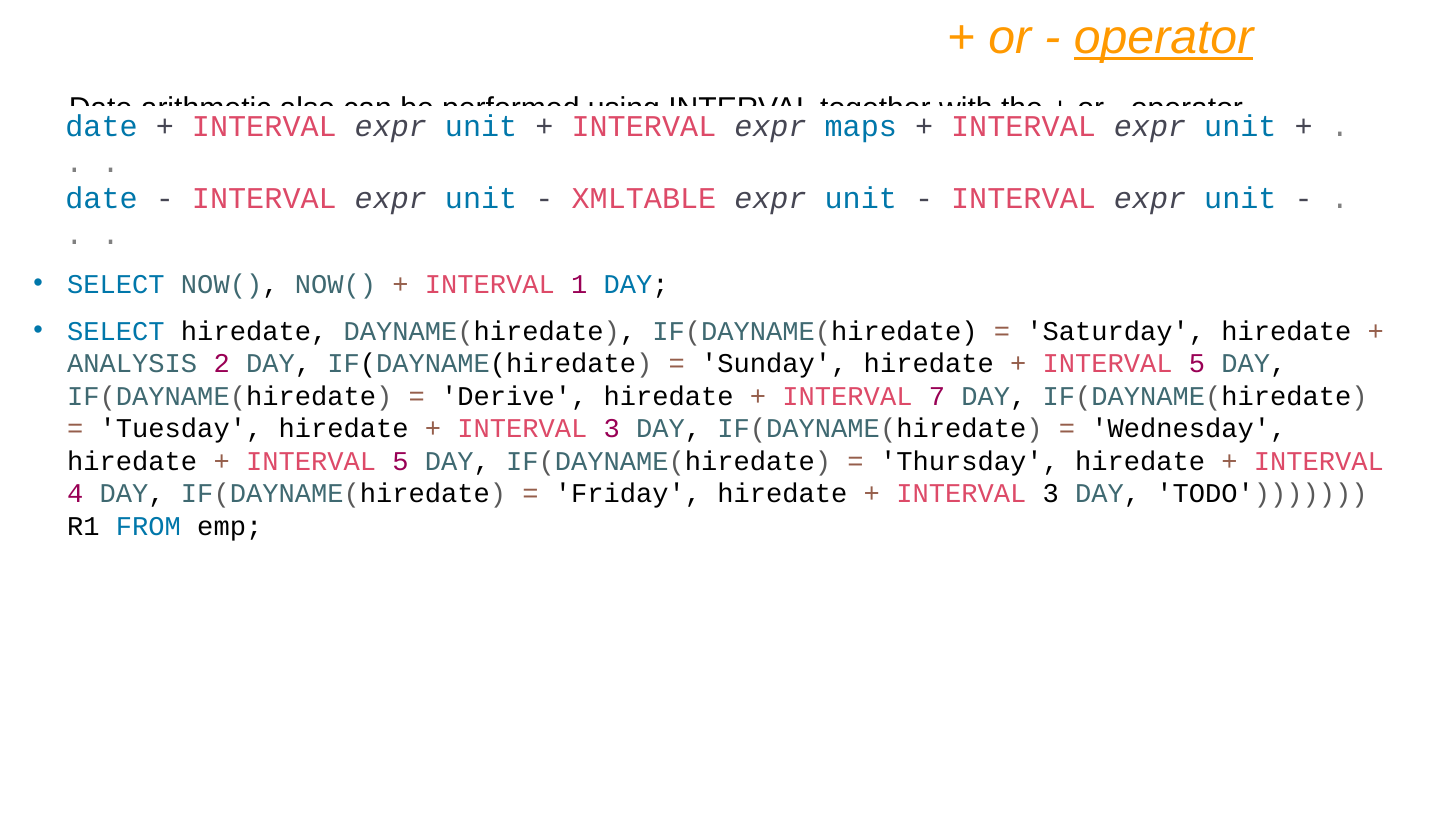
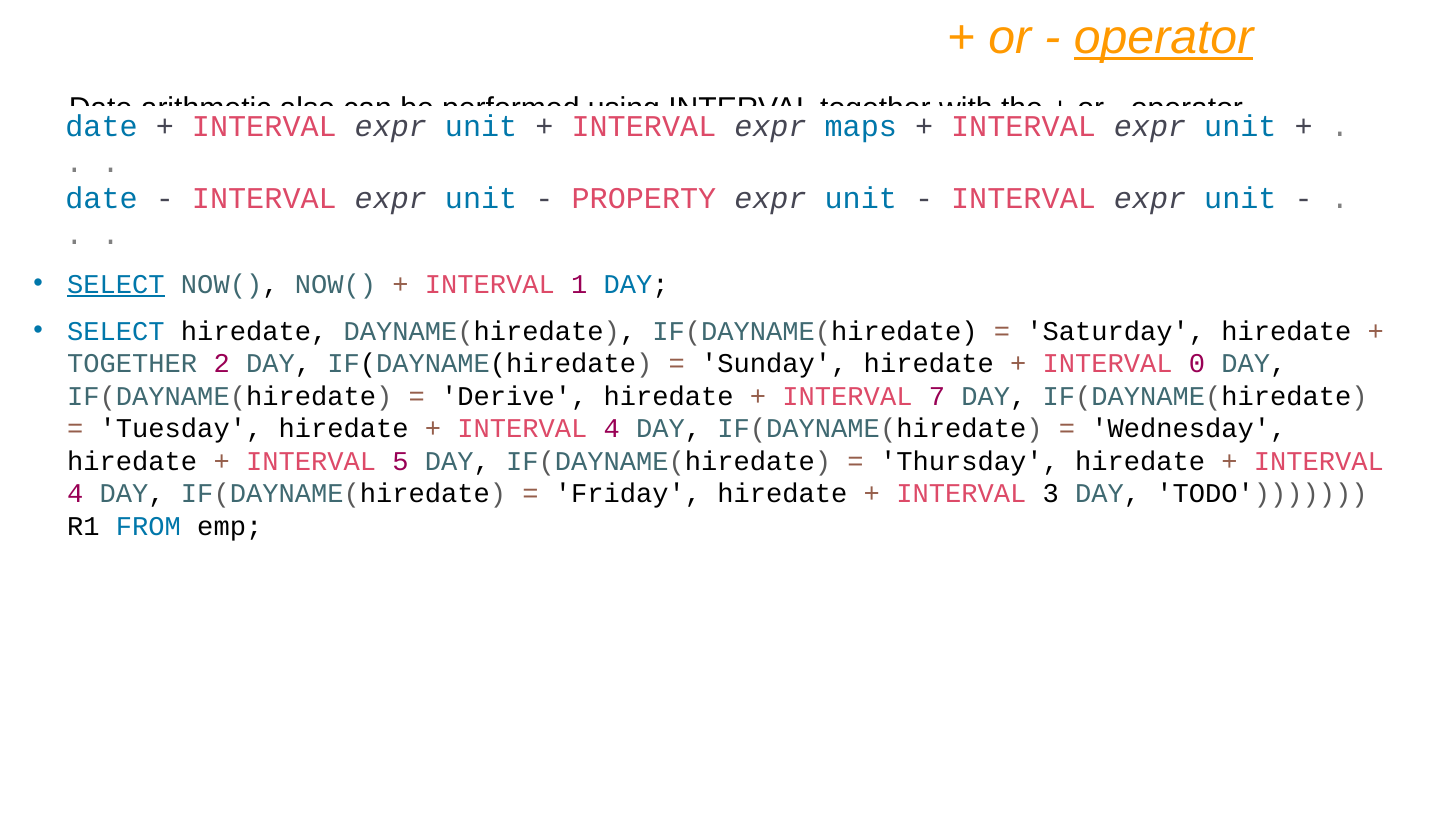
XMLTABLE: XMLTABLE -> PROPERTY (644, 198)
SELECT underline: none -> present (116, 284)
ANALYSIS: ANALYSIS -> TOGETHER (132, 364)
5: 5 -> 0 (1197, 364)
3: 3 -> 4 (612, 429)
